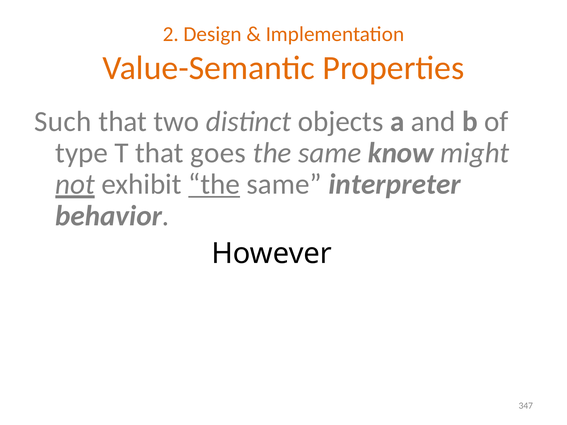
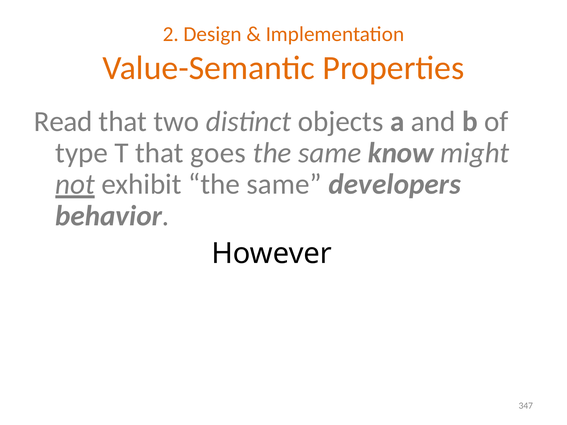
Such: Such -> Read (63, 122)
the underline: present -> none (214, 184)
interpreter: interpreter -> developers (395, 184)
